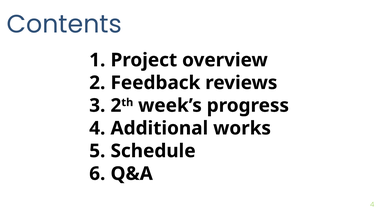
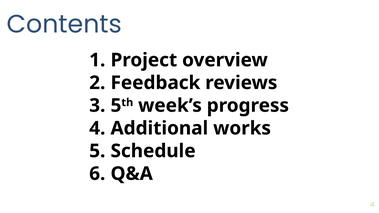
2: 2 -> 5 (116, 106)
